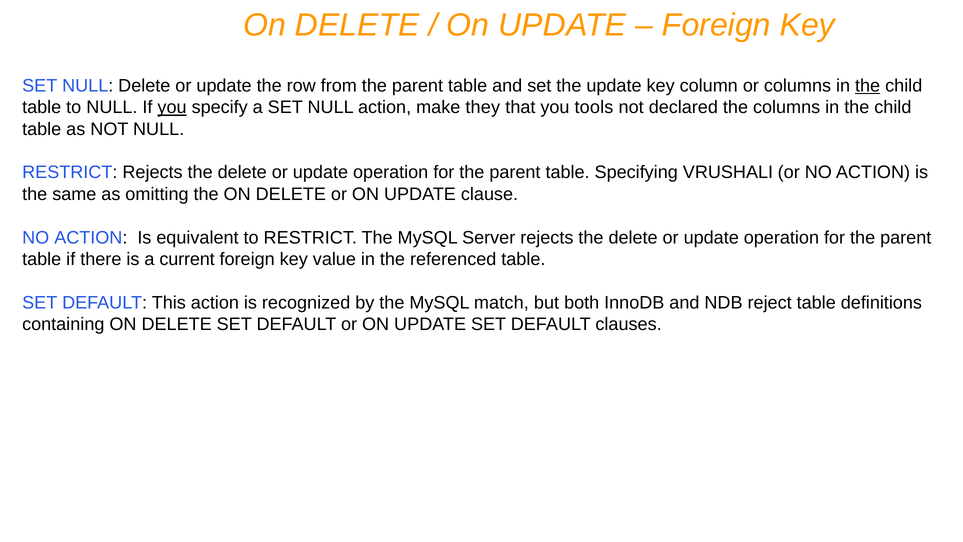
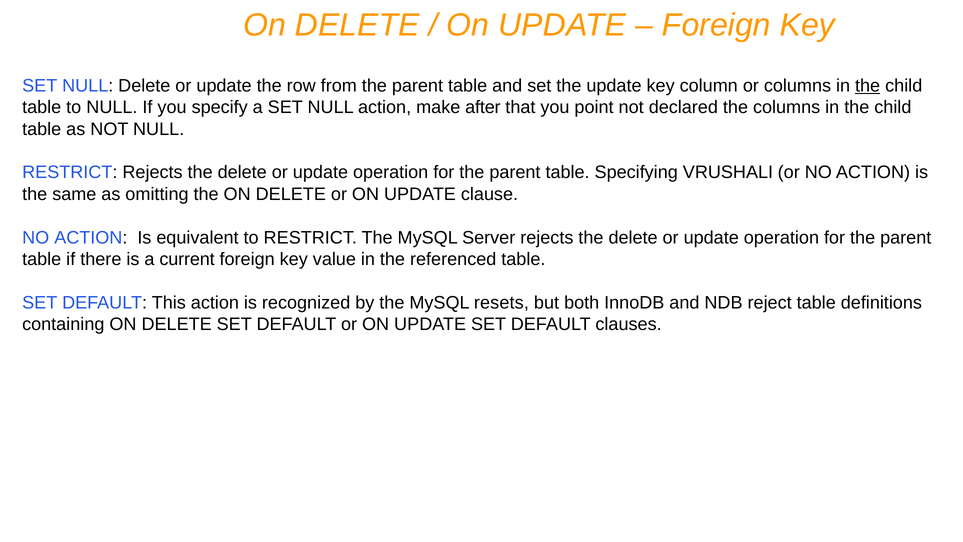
you underline: present -> none (172, 107)
they: they -> after (483, 107)
tools: tools -> point (594, 107)
match: match -> resets (501, 302)
